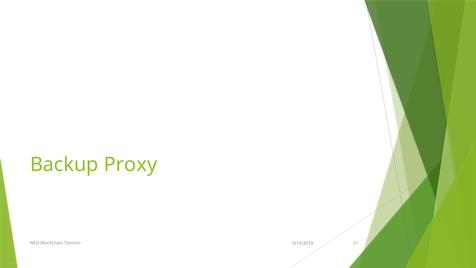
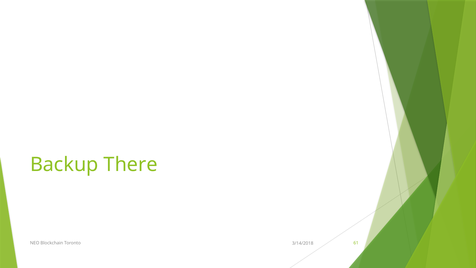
Proxy: Proxy -> There (131, 164)
